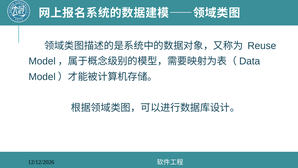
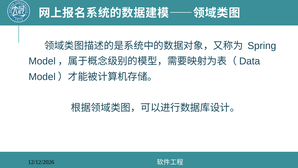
Reuse: Reuse -> Spring (262, 46)
